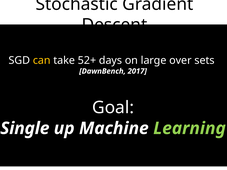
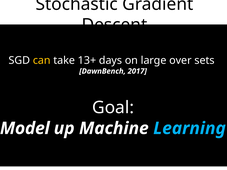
52+: 52+ -> 13+ (87, 61)
Single: Single -> Model (25, 129)
Learning colour: light green -> light blue (190, 129)
